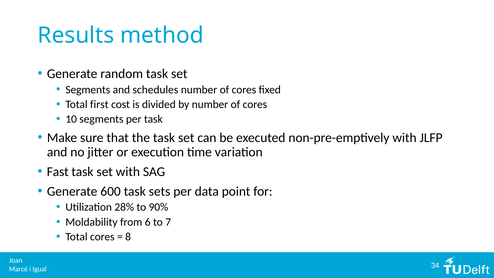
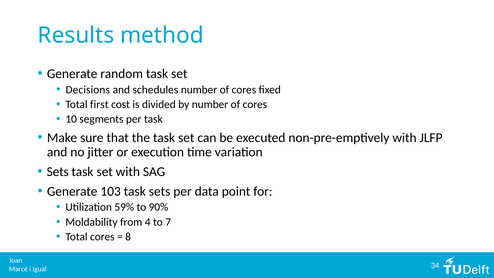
Segments: Segments -> Decisions (88, 90)
Fast: Fast -> Sets (58, 172)
600: 600 -> 103 (111, 191)
28%: 28% -> 59% (124, 207)
6: 6 -> 4 (148, 222)
